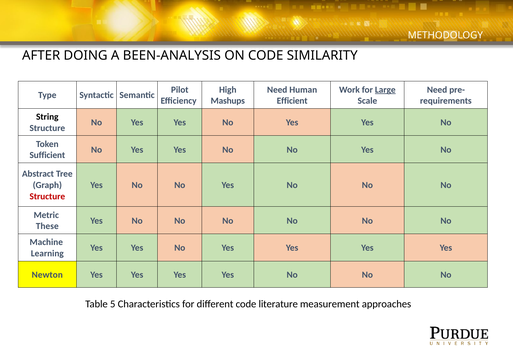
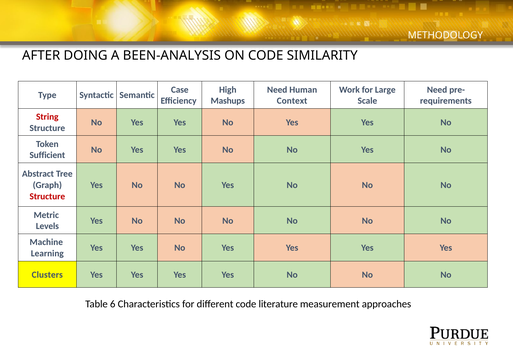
Pilot: Pilot -> Case (180, 90)
Large underline: present -> none (385, 90)
Efficient: Efficient -> Context (292, 101)
String colour: black -> red (47, 117)
These: These -> Levels (47, 226)
Newton: Newton -> Clusters (47, 275)
5: 5 -> 6 (113, 304)
